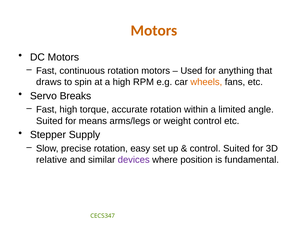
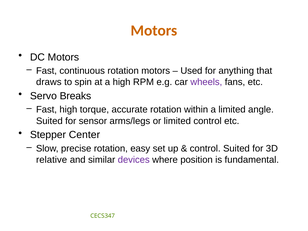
wheels colour: orange -> purple (206, 82)
means: means -> sensor (93, 121)
or weight: weight -> limited (177, 121)
Supply: Supply -> Center (84, 135)
